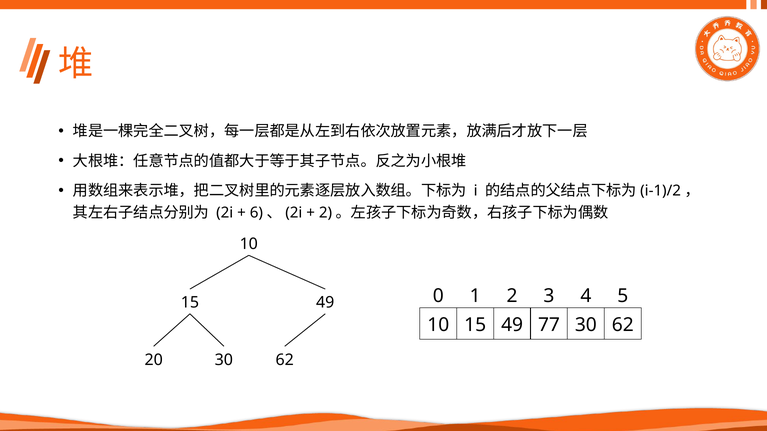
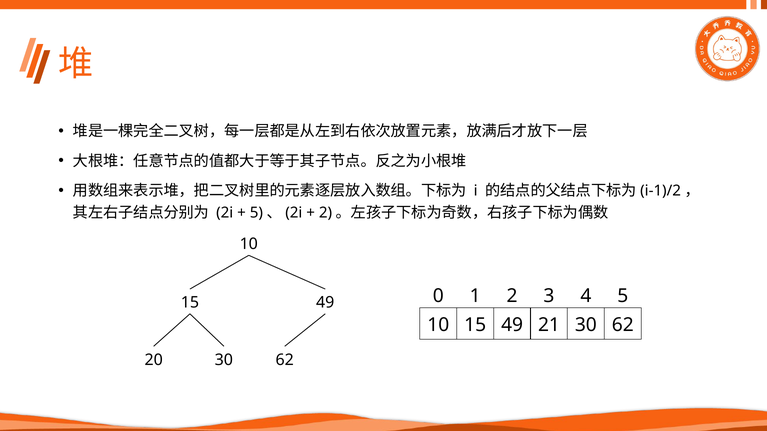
6: 6 -> 5 (256, 213)
77: 77 -> 21 (549, 325)
